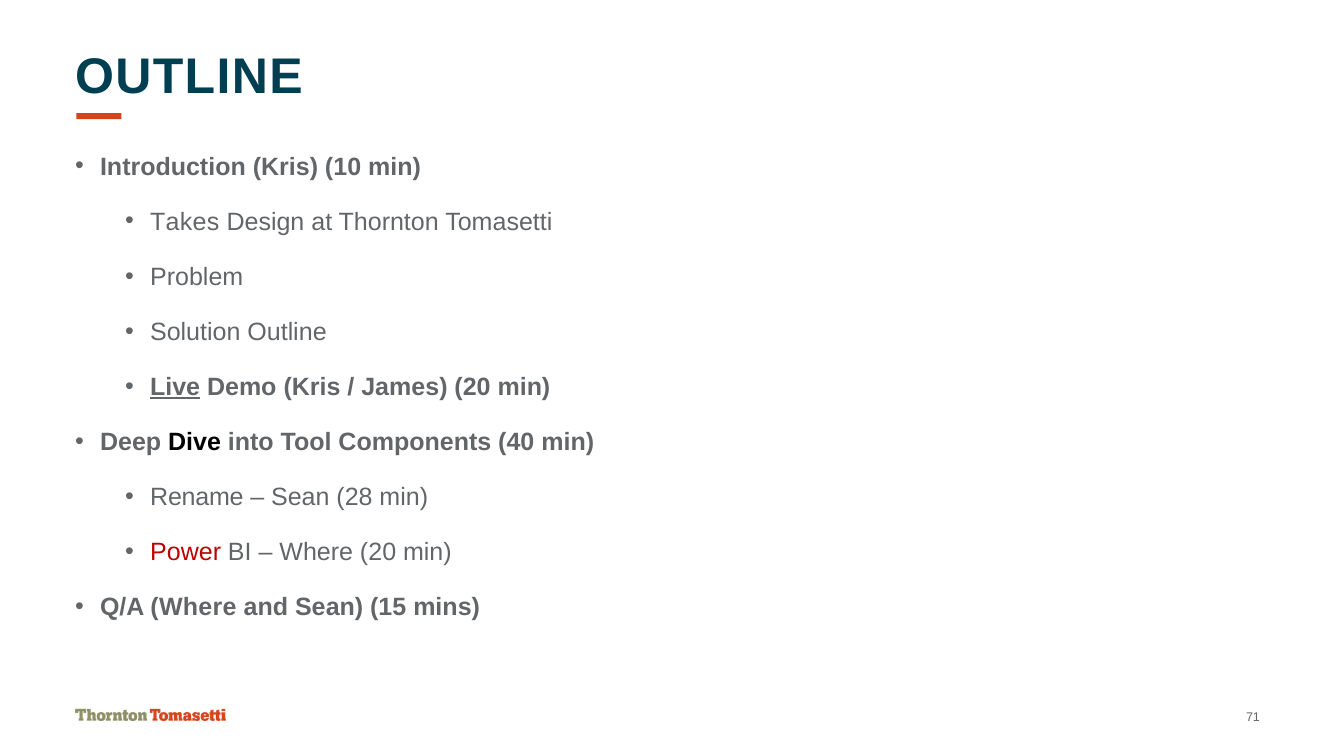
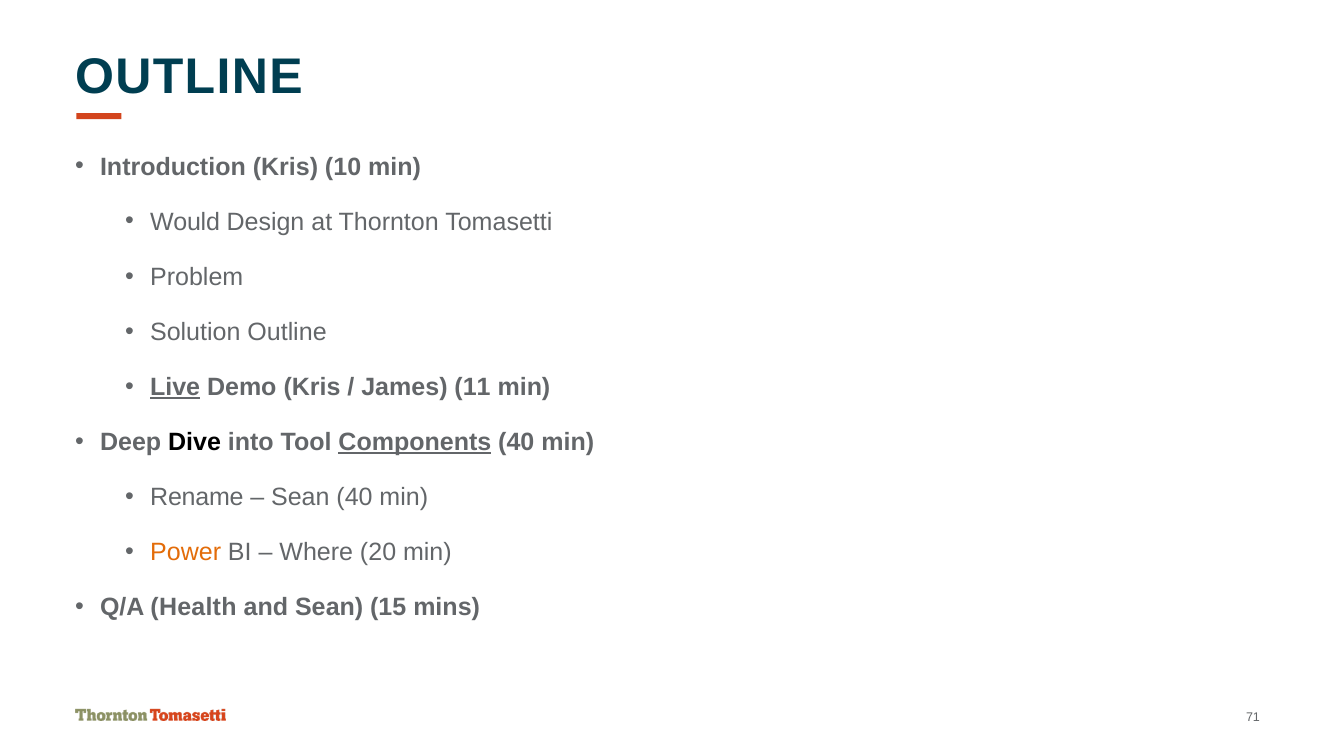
Takes: Takes -> Would (185, 222)
James 20: 20 -> 11 (473, 387)
Components underline: none -> present (415, 442)
Sean 28: 28 -> 40 (355, 497)
Power colour: red -> orange (186, 552)
Q/A Where: Where -> Health (194, 608)
